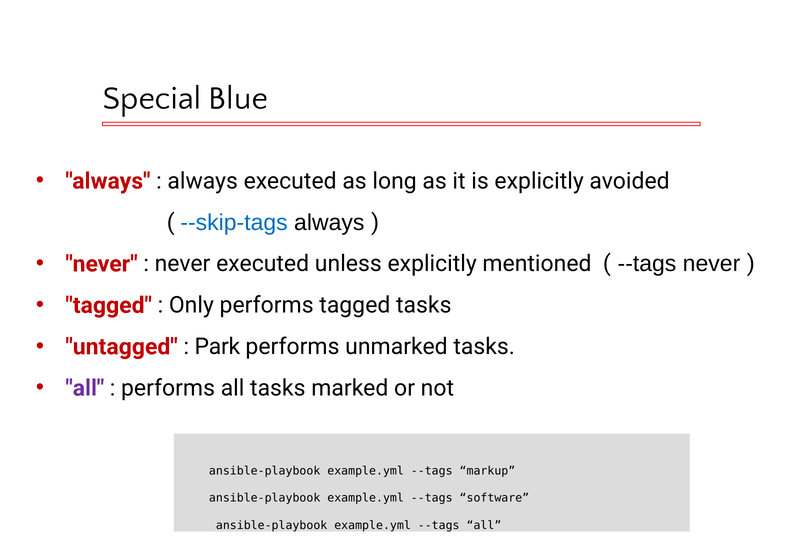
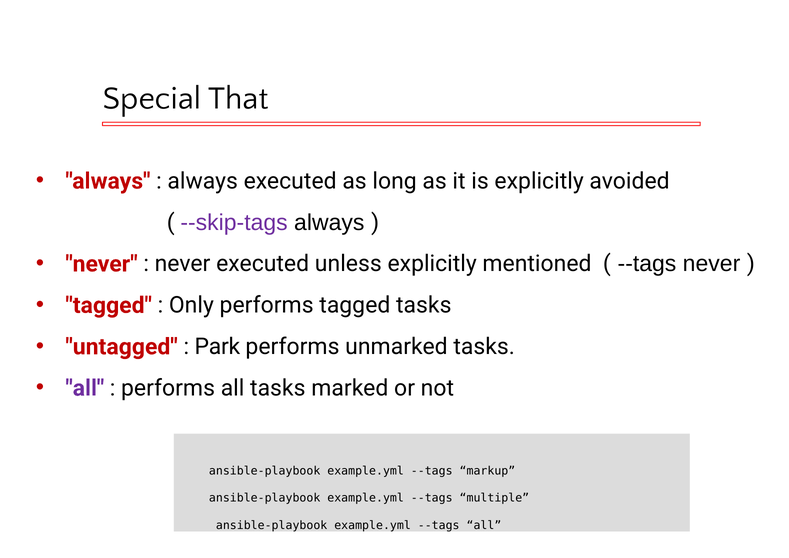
Blue: Blue -> That (238, 98)
--skip-tags colour: blue -> purple (234, 222)
software: software -> multiple (494, 498)
